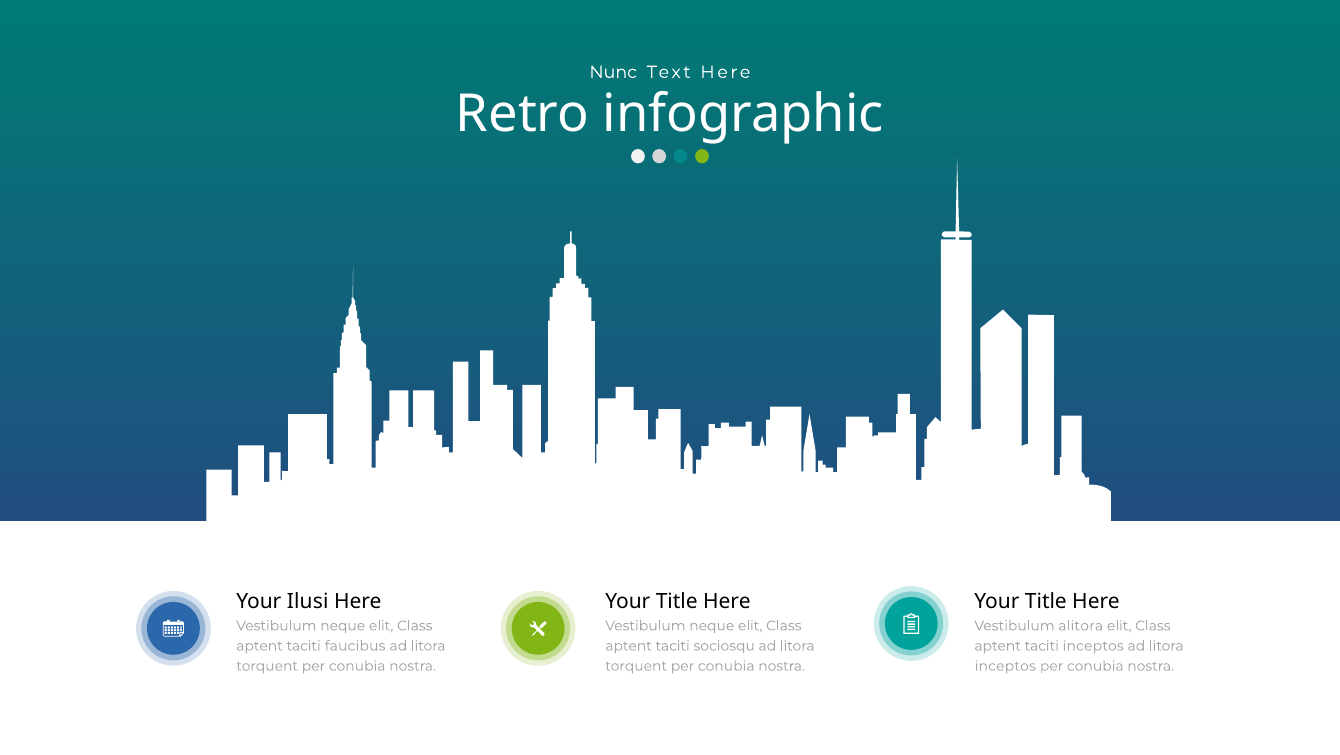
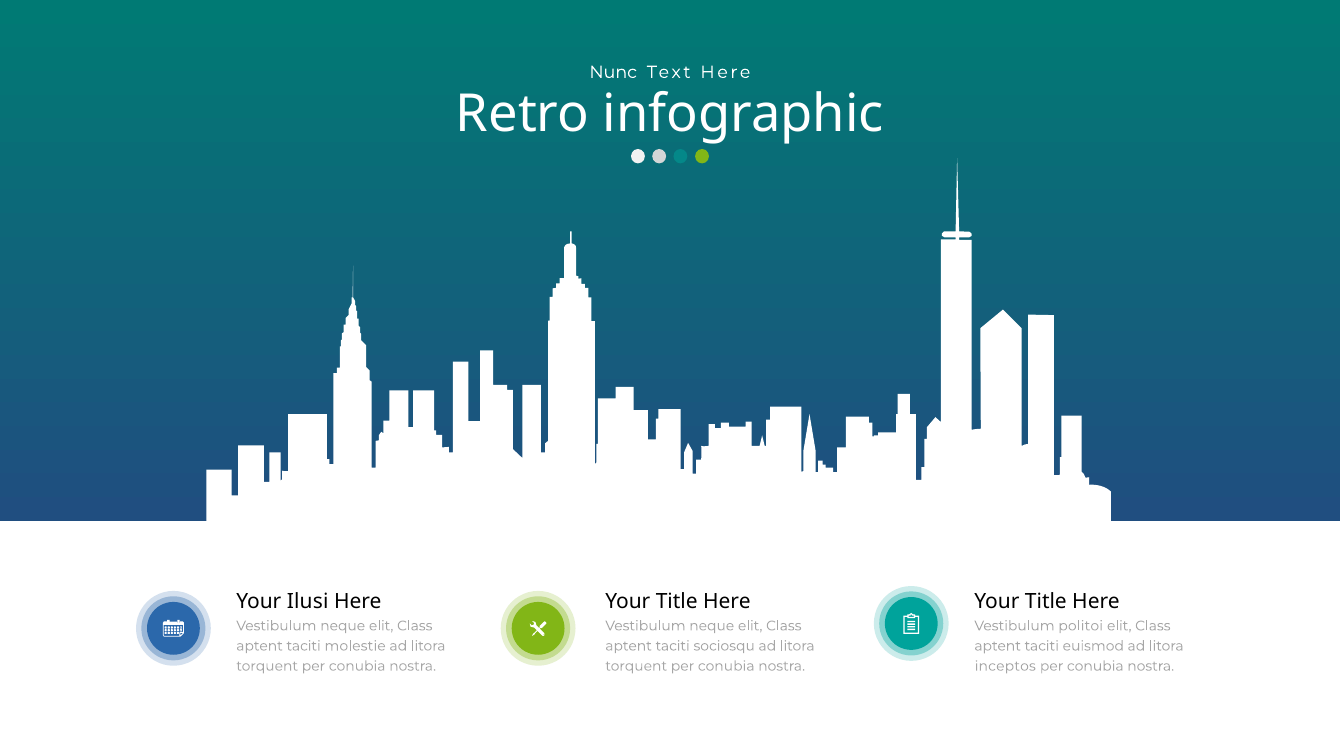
alitora: alitora -> politoi (1081, 626)
faucibus: faucibus -> molestie (355, 646)
taciti inceptos: inceptos -> euismod (1093, 646)
